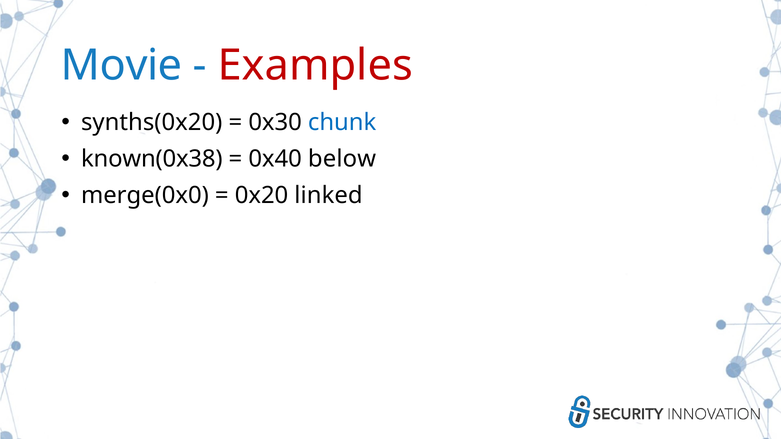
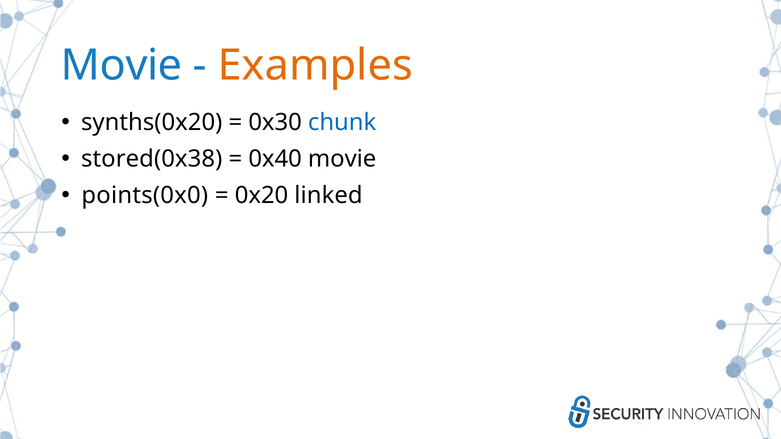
Examples colour: red -> orange (315, 66)
known(0x38: known(0x38 -> stored(0x38 (152, 159)
0x40 below: below -> movie (342, 159)
merge(0x0: merge(0x0 -> points(0x0 (145, 195)
